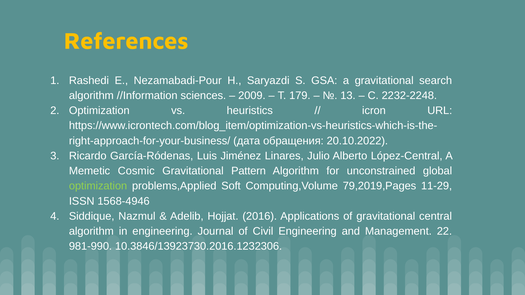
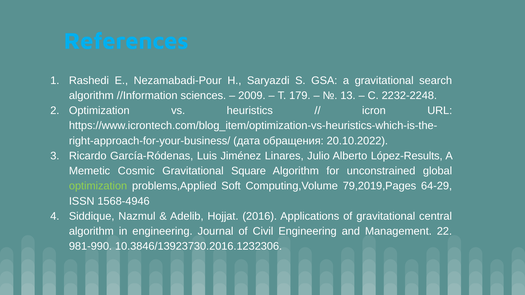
References colour: yellow -> light blue (126, 41)
López-Central: López-Central -> López-Results (407, 156)
Pattern: Pattern -> Square (249, 171)
11-29: 11-29 -> 64-29 (437, 186)
